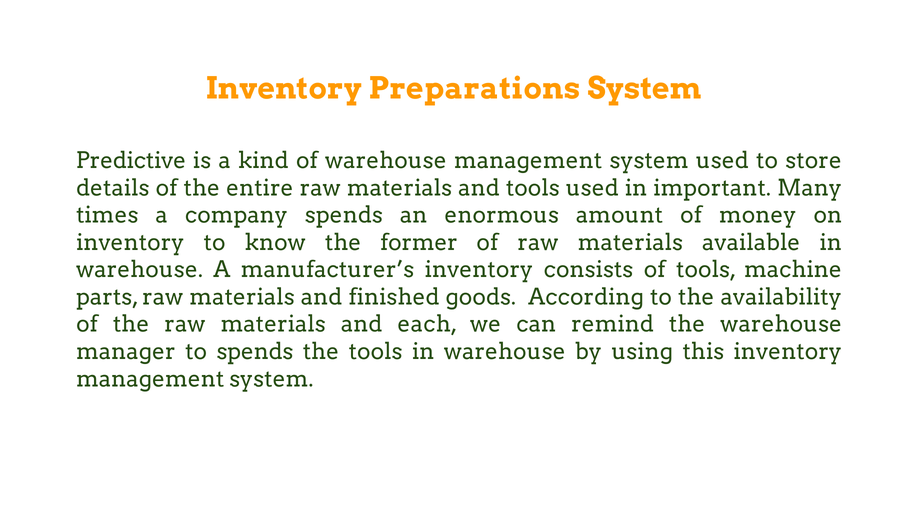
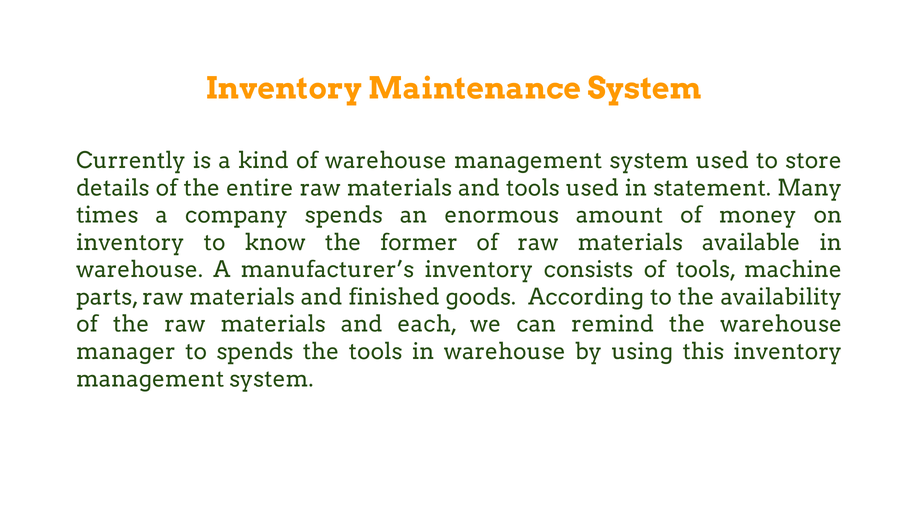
Preparations: Preparations -> Maintenance (475, 89)
Predictive: Predictive -> Currently (131, 161)
important: important -> statement (712, 188)
